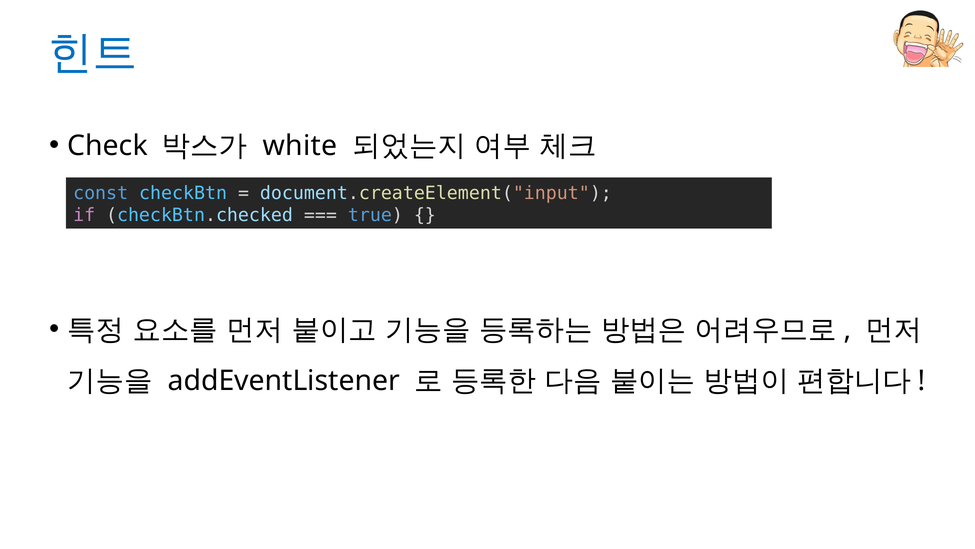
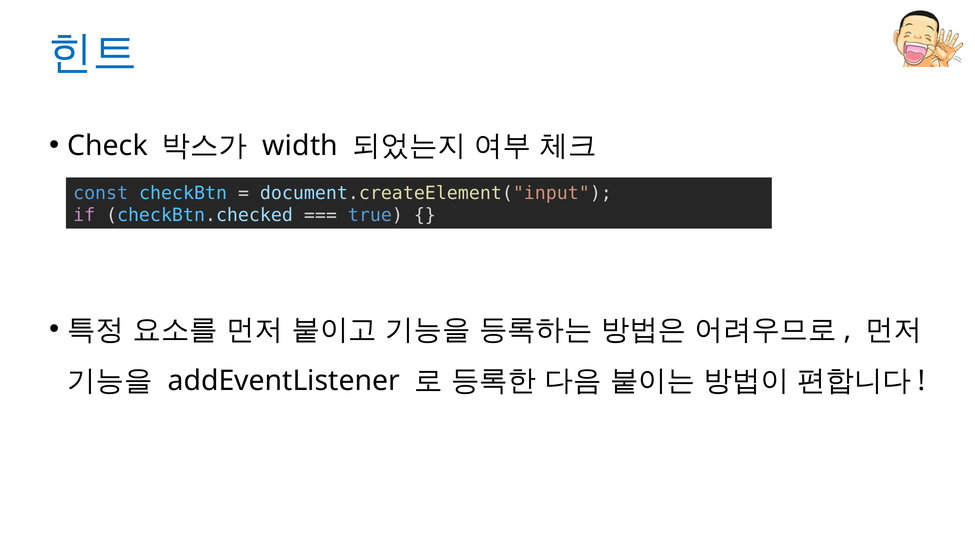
white: white -> width (300, 146)
